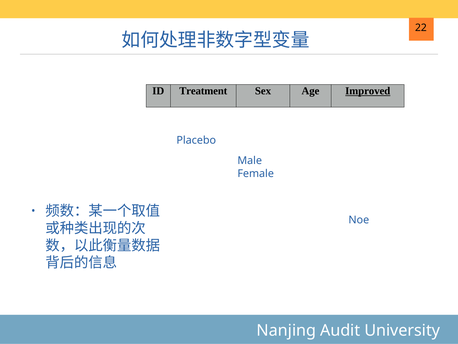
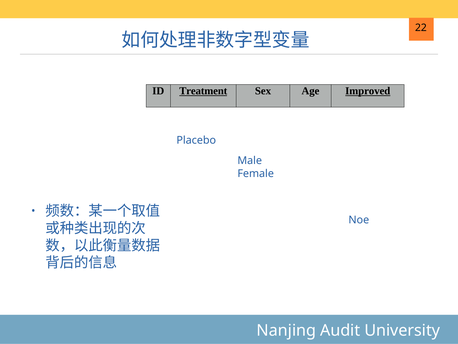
Treatment underline: none -> present (203, 91)
